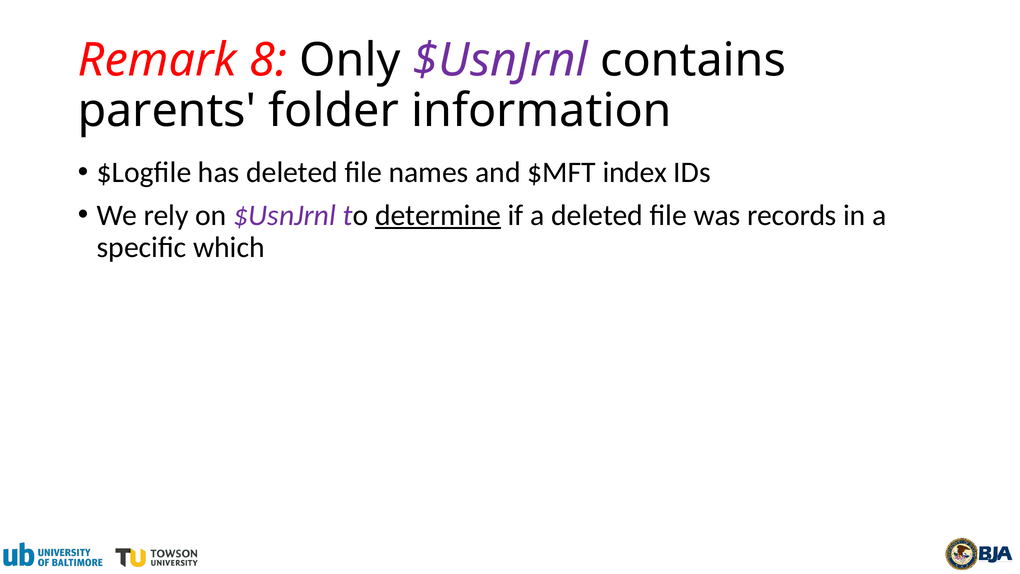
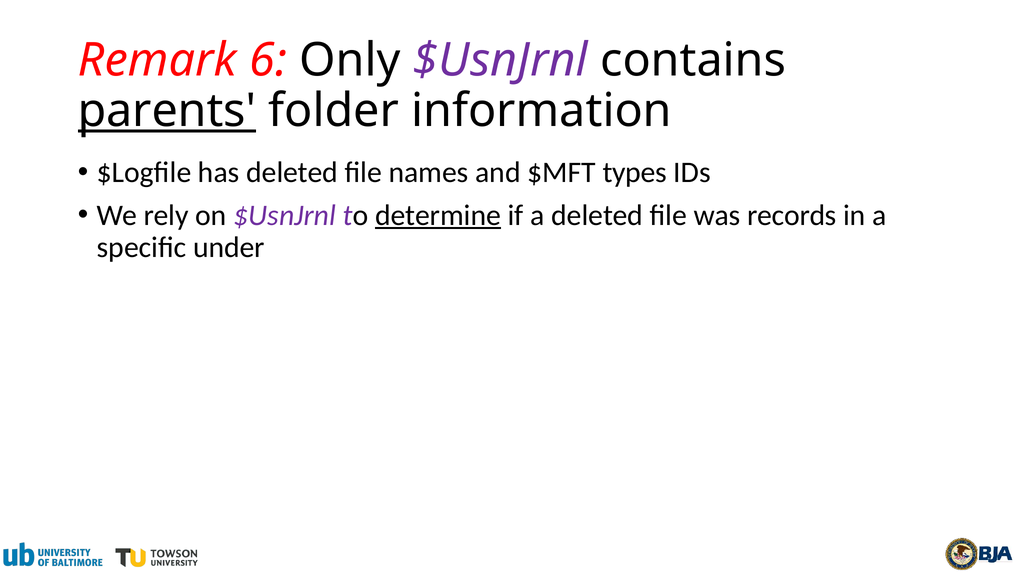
8: 8 -> 6 (268, 60)
parents underline: none -> present (167, 111)
index: index -> types (635, 172)
which: which -> under (229, 247)
